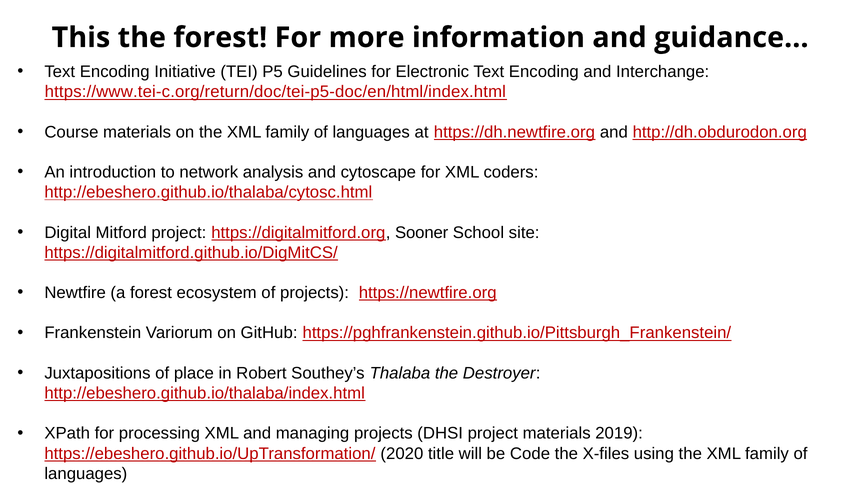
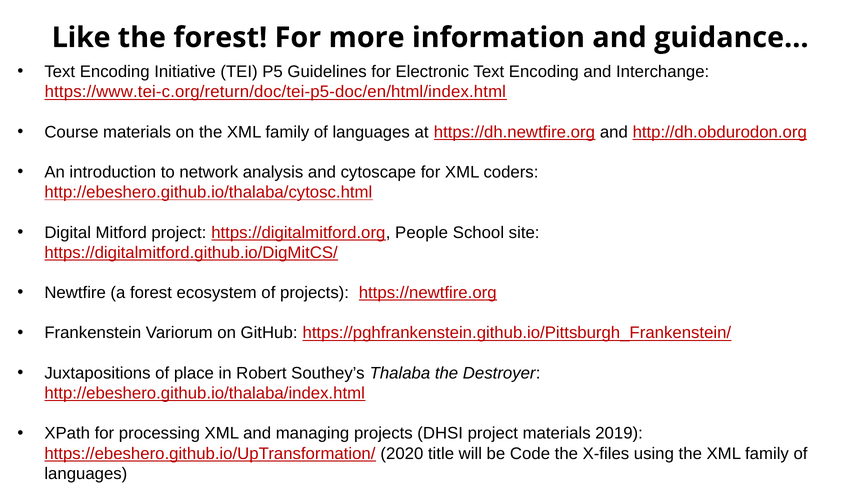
This: This -> Like (81, 38)
Sooner: Sooner -> People (422, 233)
